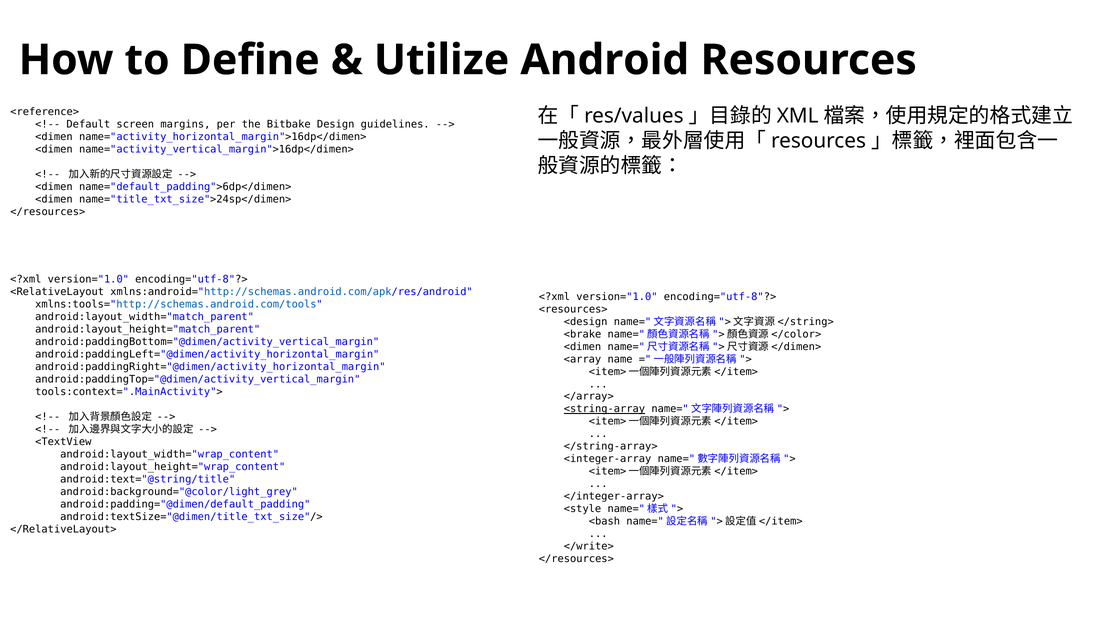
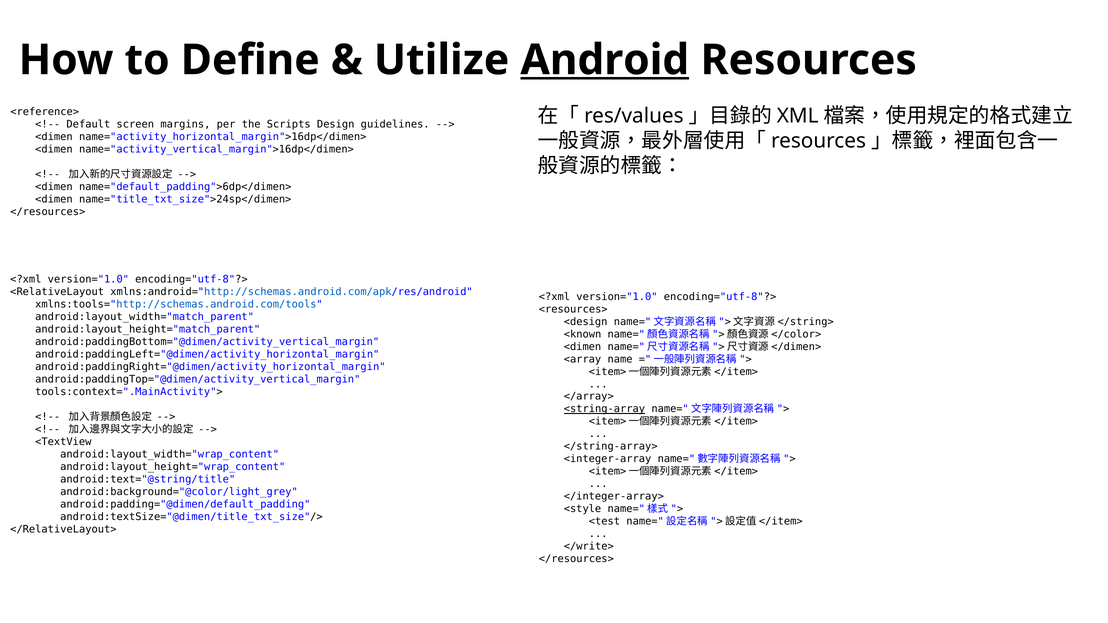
Android underline: none -> present (605, 60)
Bitbake: Bitbake -> Scripts (289, 124)
<brake: <brake -> <known (583, 334)
<bash: <bash -> <test (604, 522)
